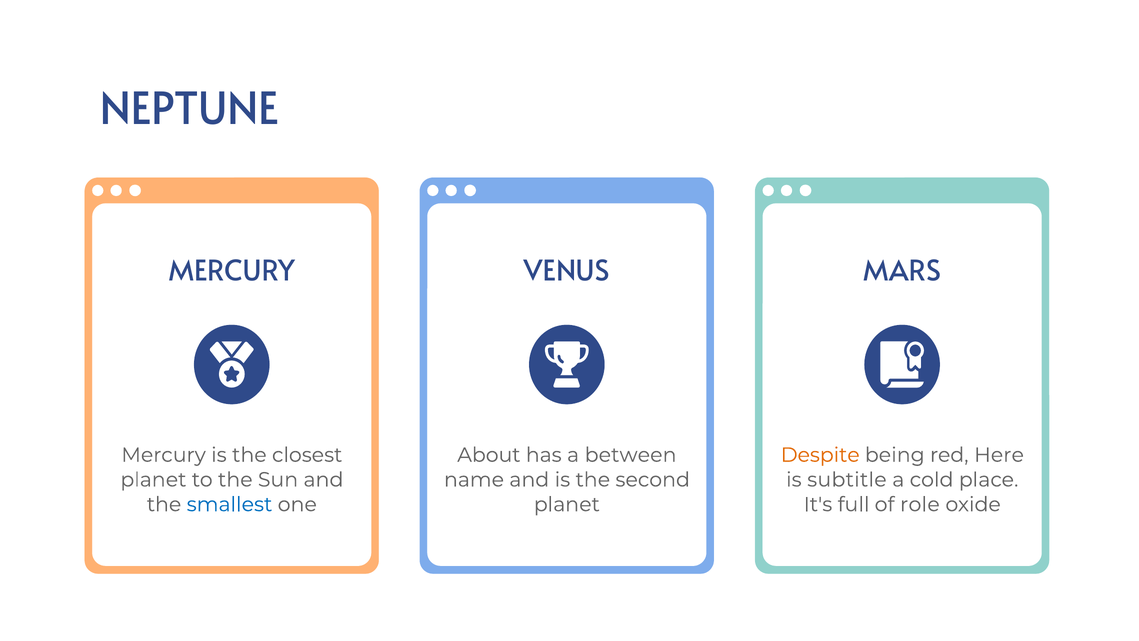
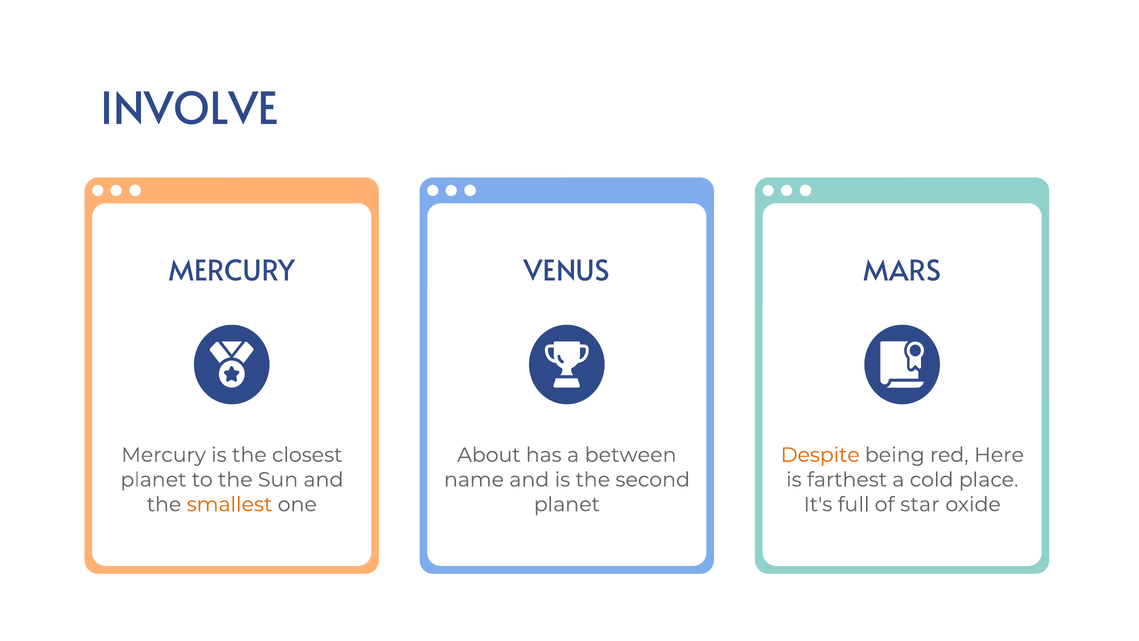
NEPTUNE: NEPTUNE -> INVOLVE (189, 110)
subtitle: subtitle -> farthest (847, 480)
smallest colour: blue -> orange (230, 504)
role: role -> star (920, 504)
